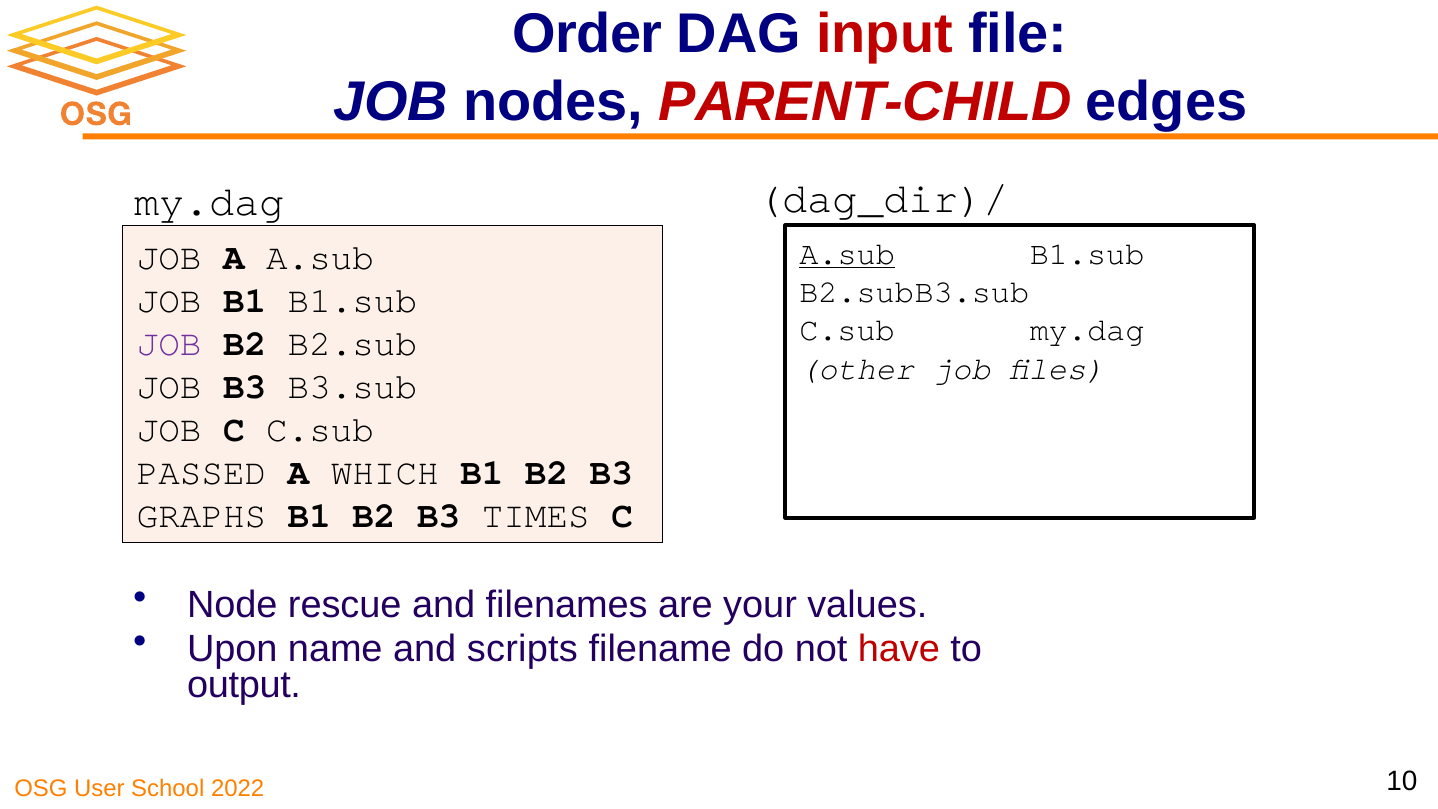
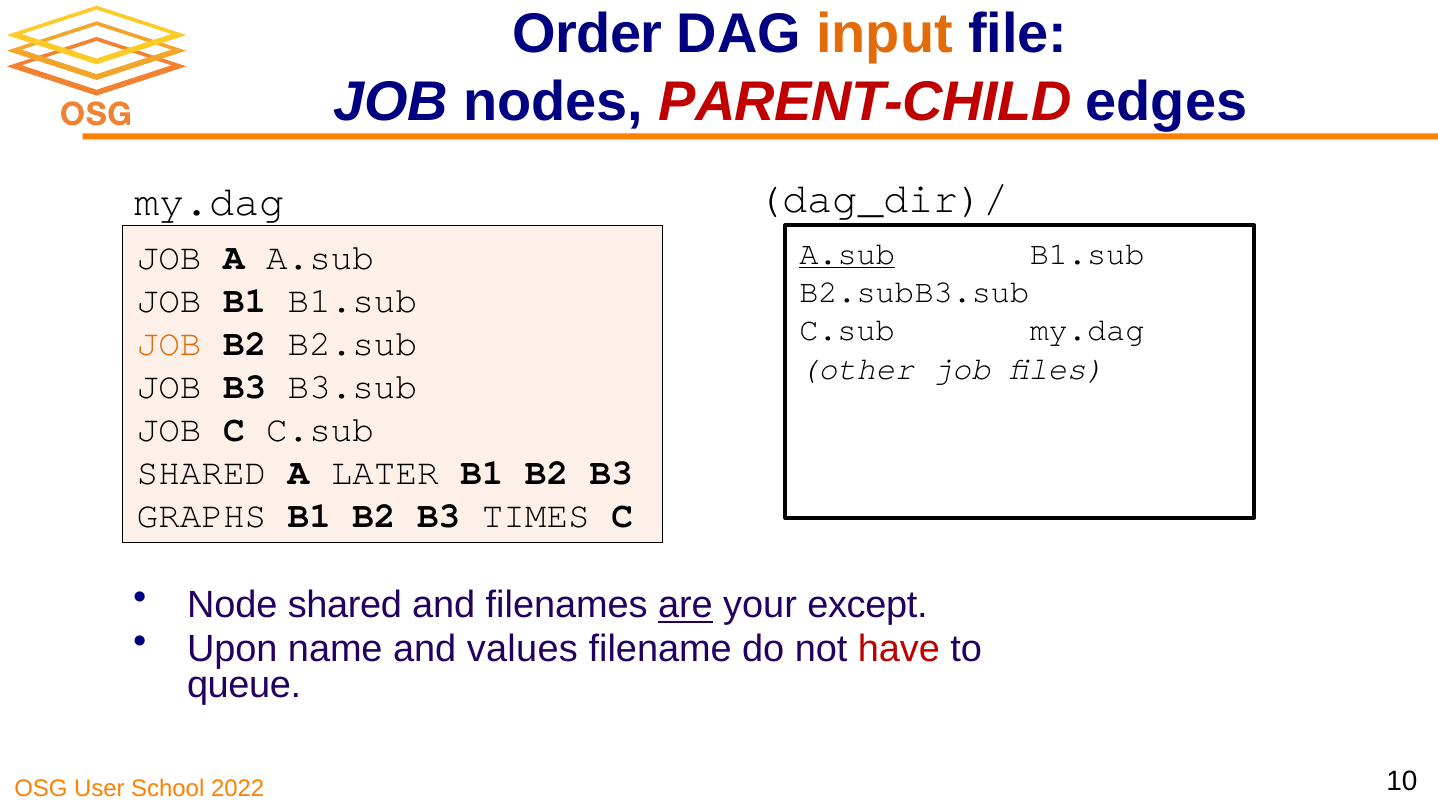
input colour: red -> orange (885, 34)
JOB colour: purple -> orange (169, 343)
PASSED: PASSED -> SHARED (201, 473)
WHICH: WHICH -> LATER (385, 473)
Node rescue: rescue -> shared (345, 605)
are underline: none -> present (685, 605)
values: values -> except (867, 605)
scripts: scripts -> values (522, 648)
output: output -> queue (244, 685)
